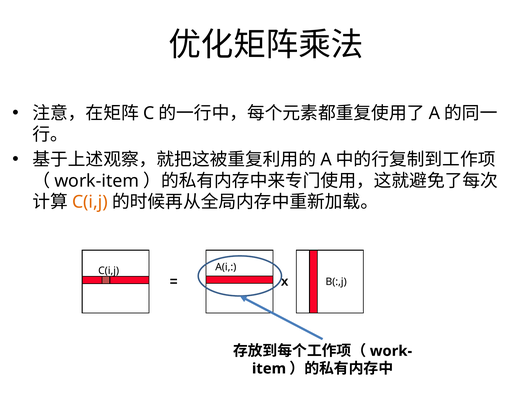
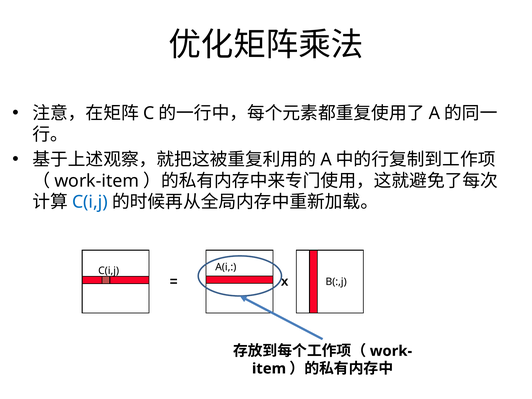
C(i,j colour: orange -> blue (90, 202)
